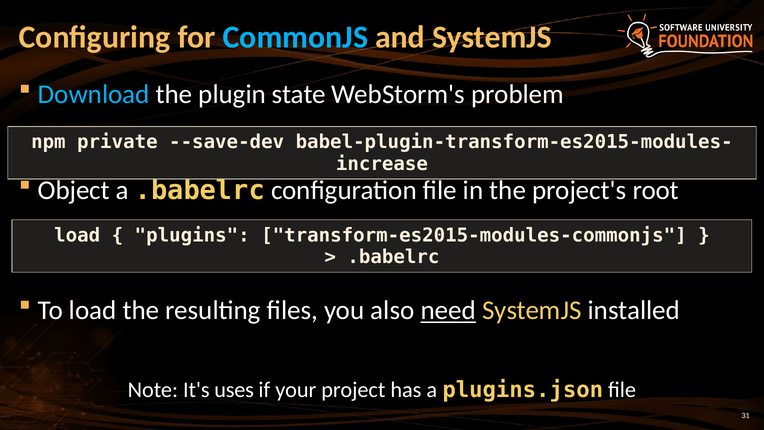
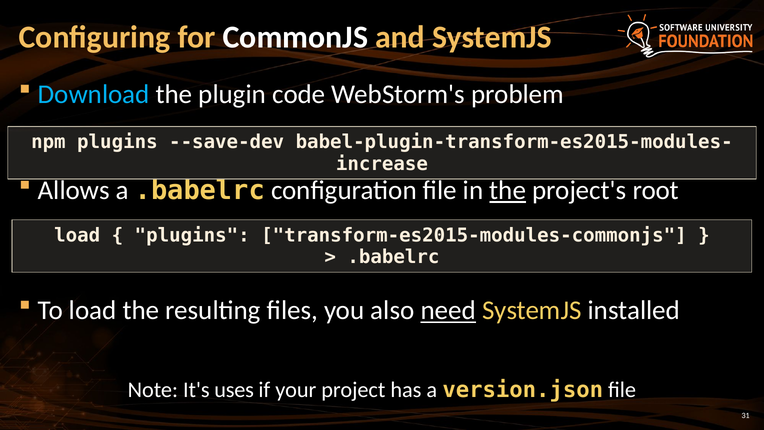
CommonJS colour: light blue -> white (295, 37)
state: state -> code (299, 94)
npm private: private -> plugins (117, 142)
Object: Object -> Allows (74, 190)
the underline: none -> present (508, 190)
plugins.json: plugins.json -> version.json (523, 390)
